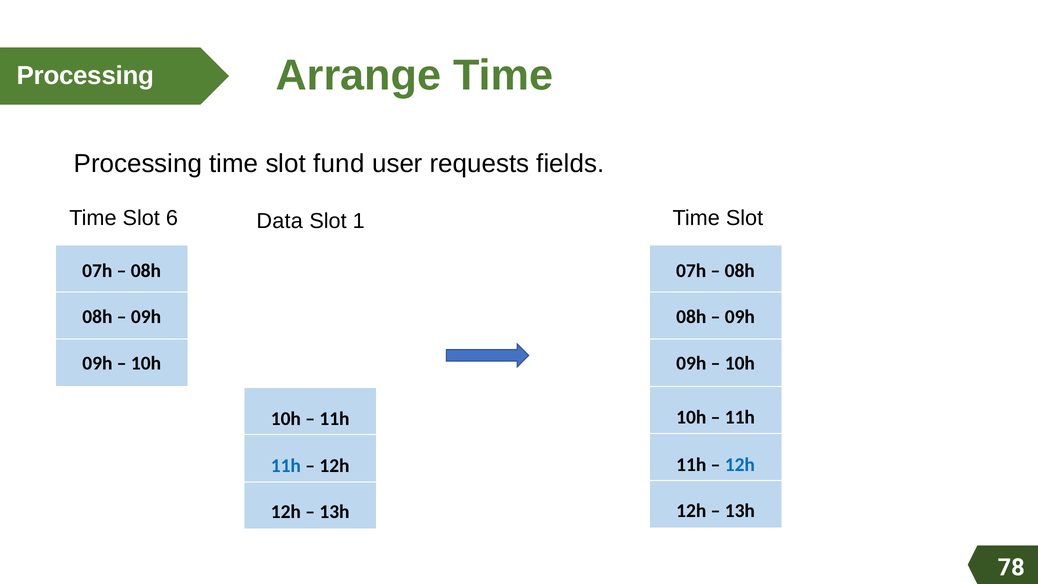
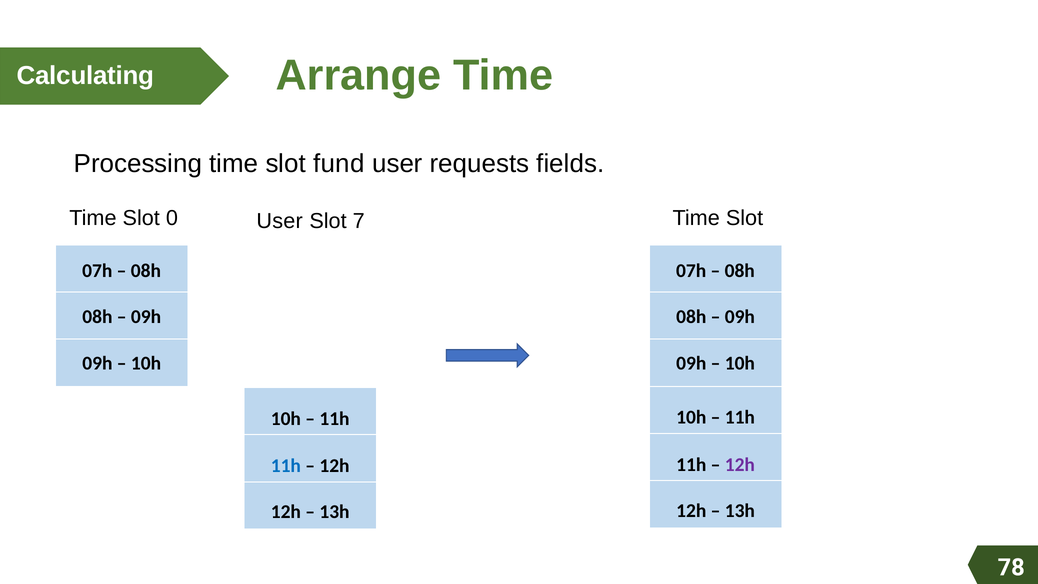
Processing: Processing -> Calculating (85, 76)
6: 6 -> 0 (172, 218)
Data: Data -> User (280, 221)
1: 1 -> 7 (359, 221)
12h colour: blue -> purple (740, 465)
